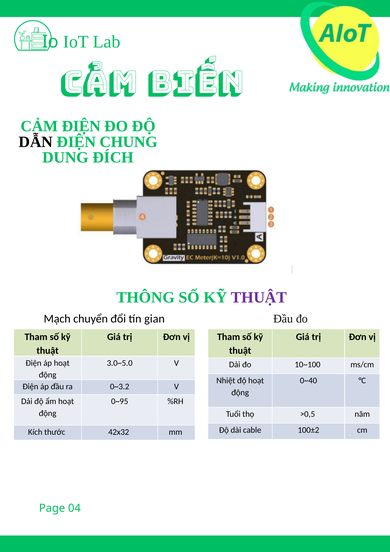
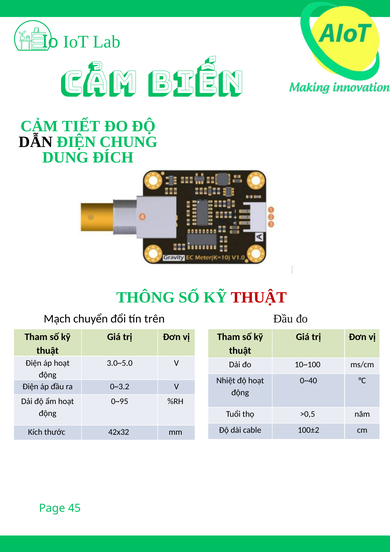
CẢM ĐIỆN: ĐIỆN -> TIẾT (81, 126)
THUẬT colour: purple -> red (259, 297)
gian: gian -> trên (154, 319)
04: 04 -> 45 (74, 508)
